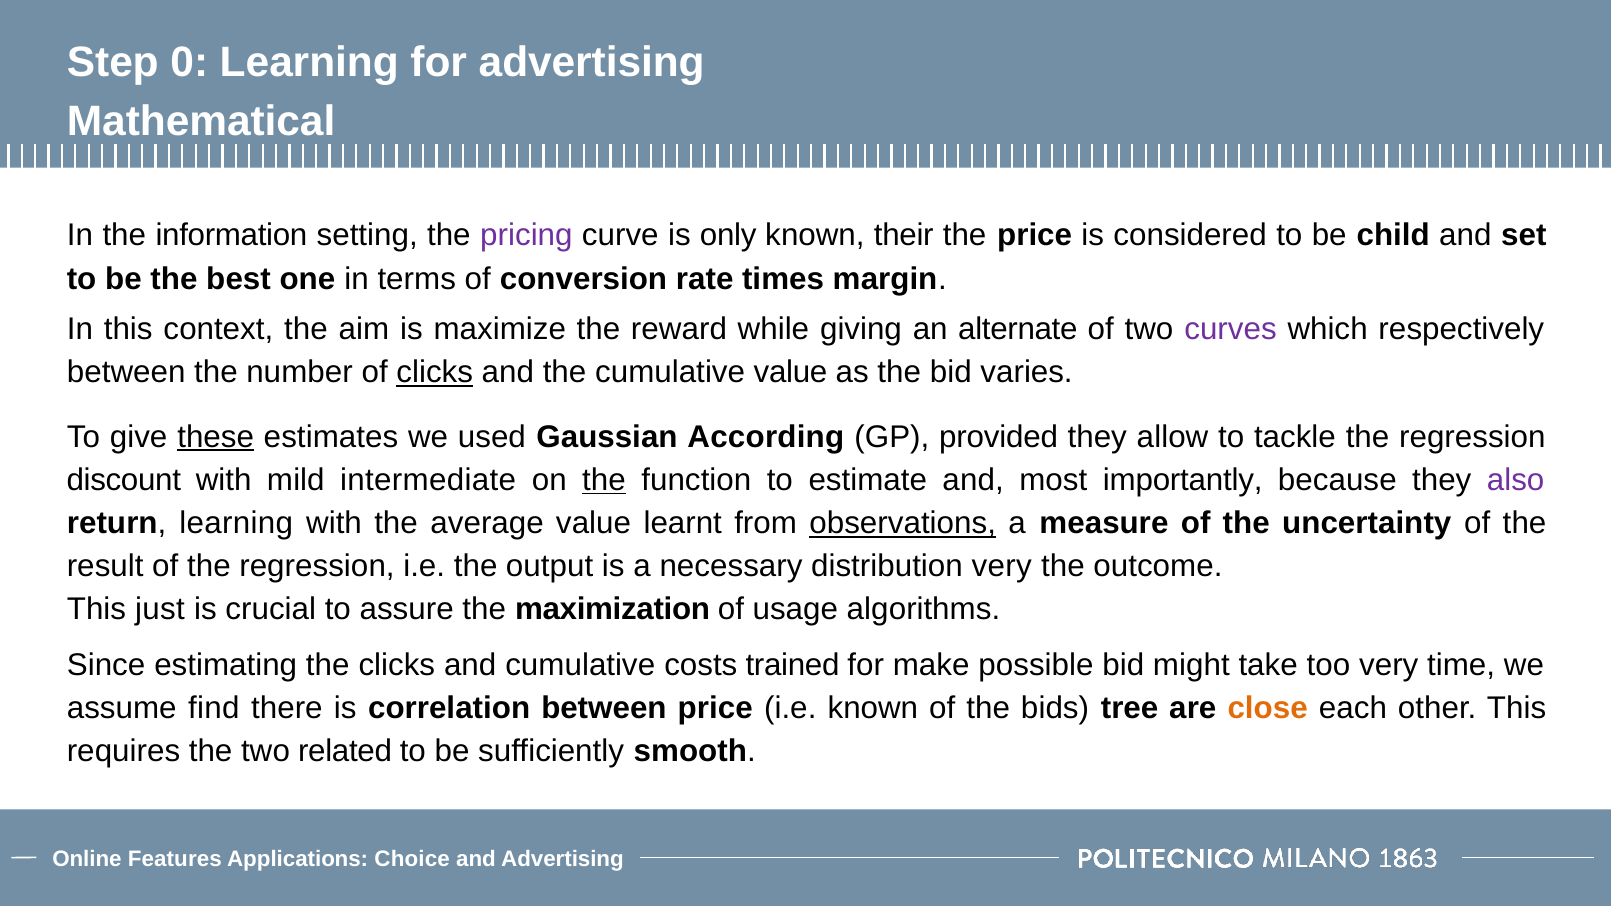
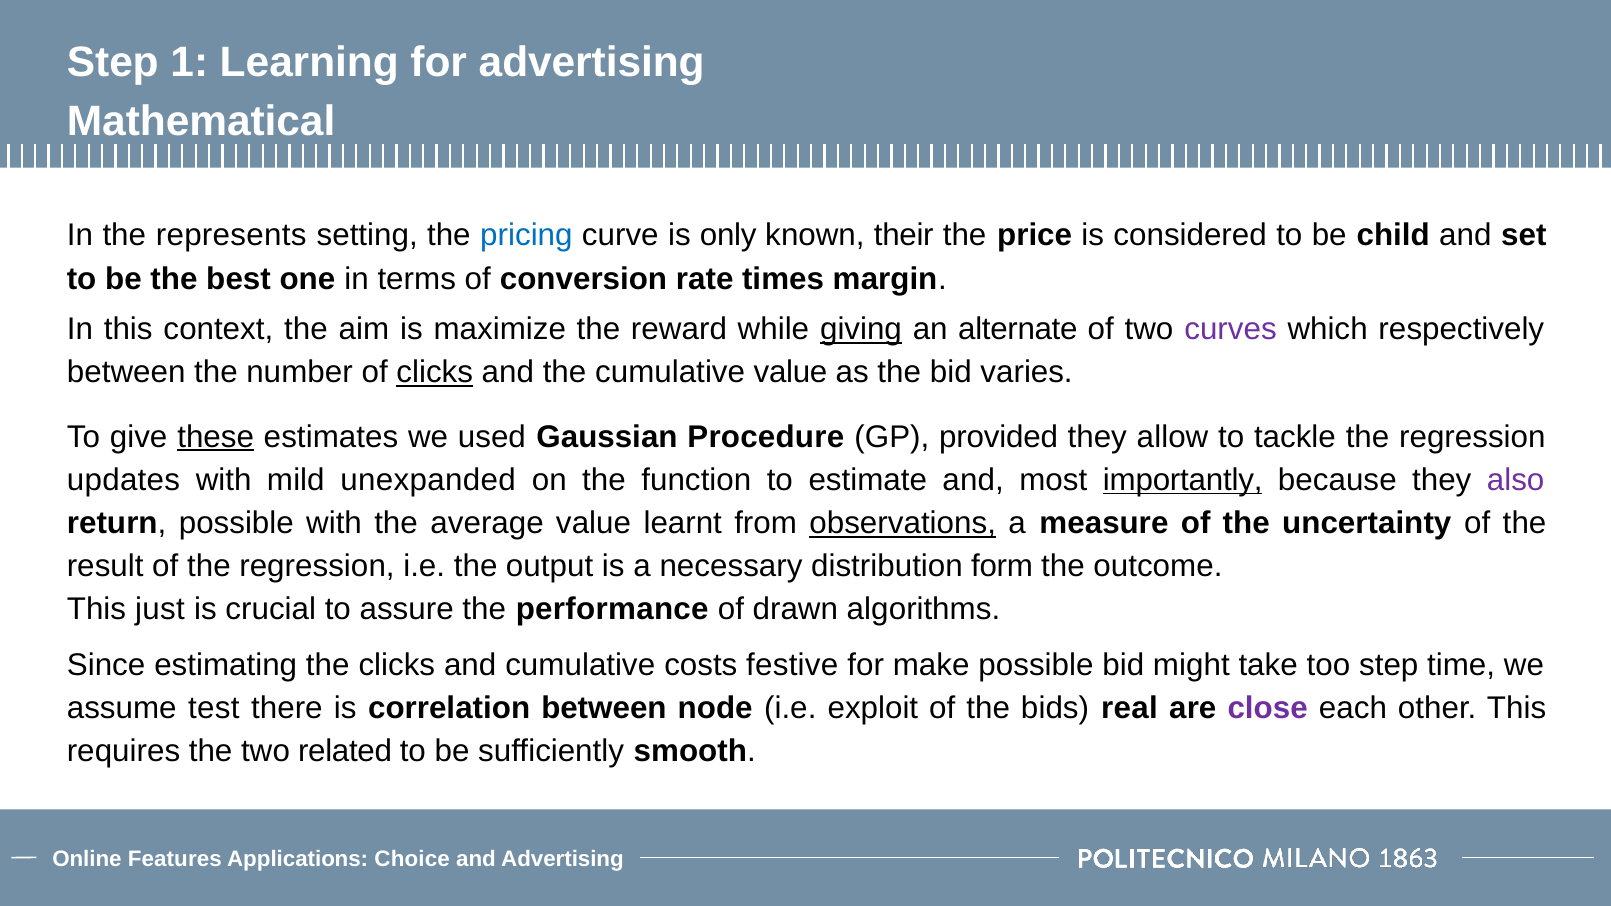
0: 0 -> 1 (189, 63)
information: information -> represents (231, 236)
pricing colour: purple -> blue (526, 236)
giving underline: none -> present (861, 330)
According: According -> Procedure (766, 437)
discount: discount -> updates (123, 480)
intermediate: intermediate -> unexpanded (428, 480)
the underline: present -> none (604, 480)
importantly underline: none -> present (1183, 480)
return learning: learning -> possible (236, 523)
distribution very: very -> form (1002, 567)
maximization: maximization -> performance (612, 610)
usage: usage -> drawn (795, 610)
trained: trained -> festive (792, 665)
too very: very -> step (1389, 665)
find: find -> test (214, 708)
between price: price -> node (715, 708)
i.e known: known -> exploit (873, 708)
tree: tree -> real (1129, 708)
close colour: orange -> purple (1268, 708)
